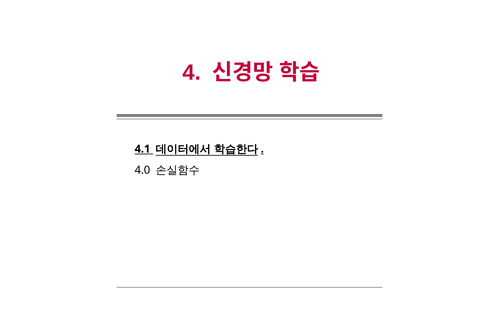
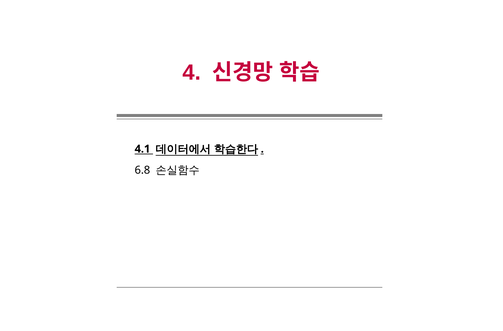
4.0: 4.0 -> 6.8 (142, 170)
